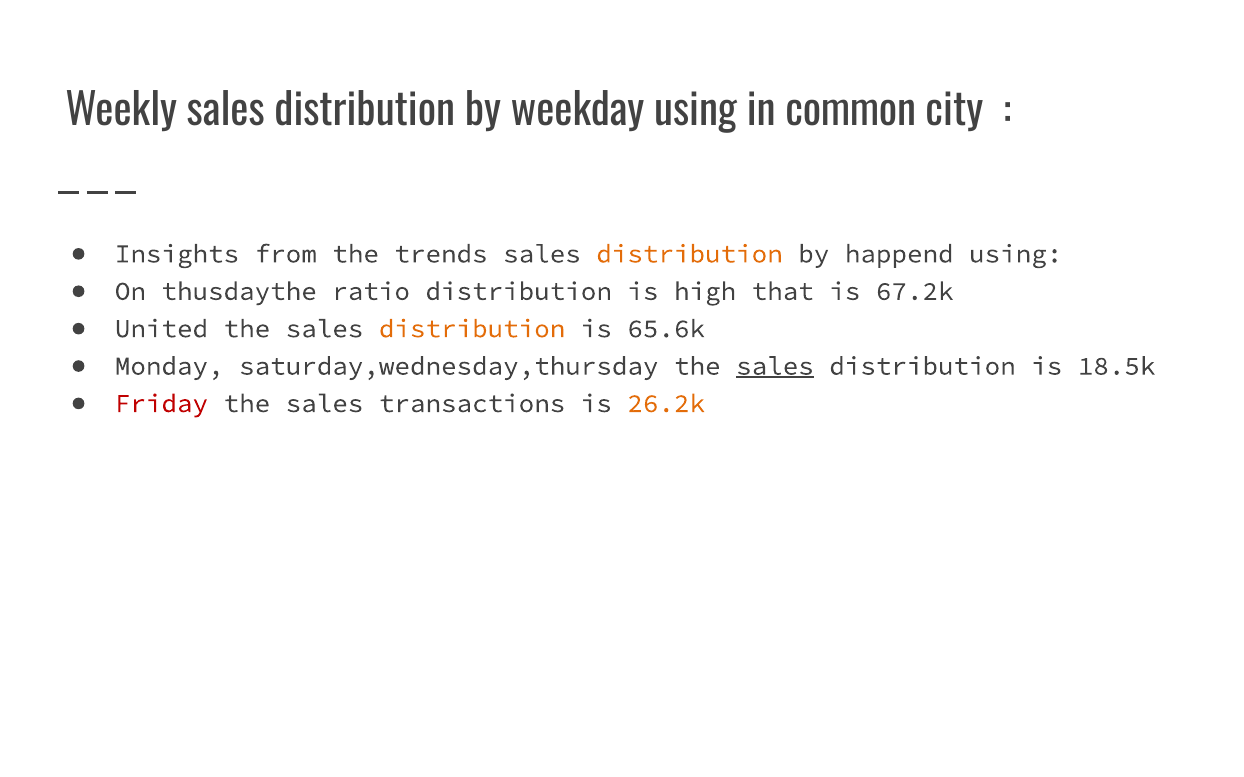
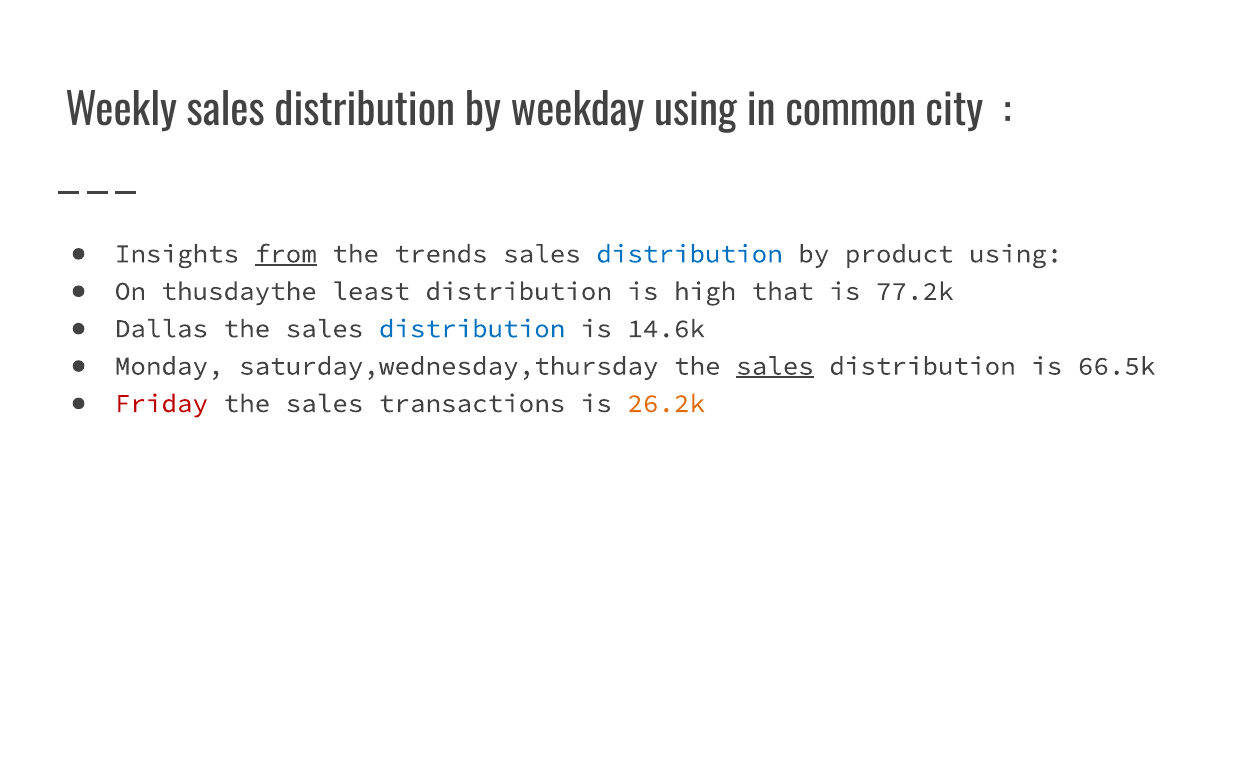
from underline: none -> present (286, 254)
distribution colour: orange -> blue (690, 254)
happend: happend -> product (899, 254)
ratio: ratio -> least (371, 291)
67.2k: 67.2k -> 77.2k (915, 291)
United: United -> Dallas (161, 329)
distribution colour: orange -> blue (472, 329)
65.6k: 65.6k -> 14.6k (666, 329)
18.5k: 18.5k -> 66.5k (1117, 366)
